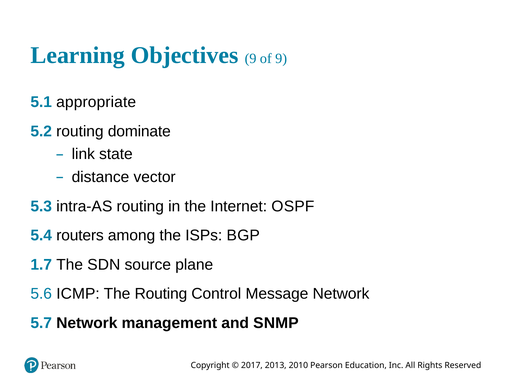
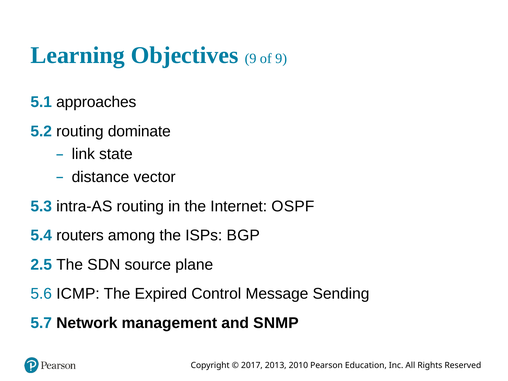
appropriate: appropriate -> approaches (96, 102)
1.7: 1.7 -> 2.5 (41, 265)
The Routing: Routing -> Expired (161, 294)
Message Network: Network -> Sending (341, 294)
